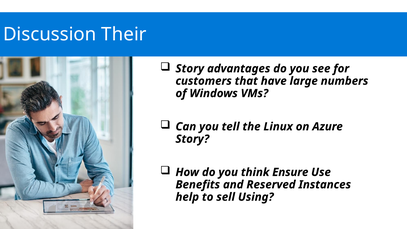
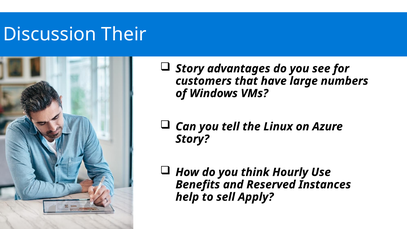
Ensure: Ensure -> Hourly (290, 172)
Using: Using -> Apply (256, 197)
